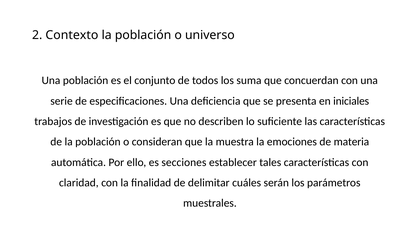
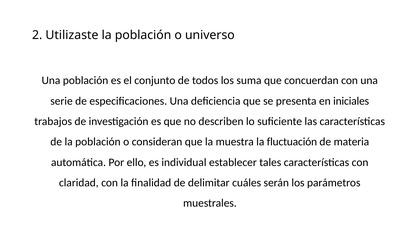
Contexto: Contexto -> Utilizaste (72, 35)
emociones: emociones -> fluctuación (292, 142)
secciones: secciones -> individual (184, 163)
